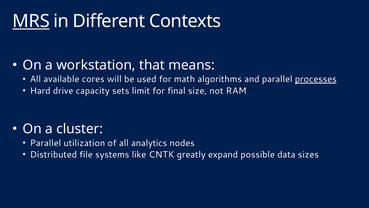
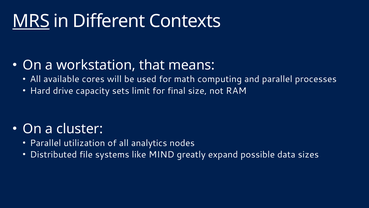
algorithms: algorithms -> computing (220, 79)
processes underline: present -> none (316, 79)
CNTK: CNTK -> MIND (161, 154)
